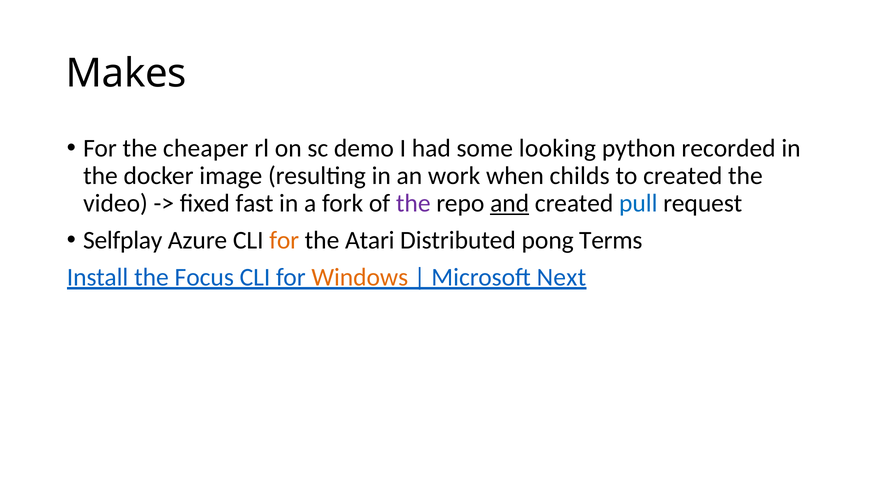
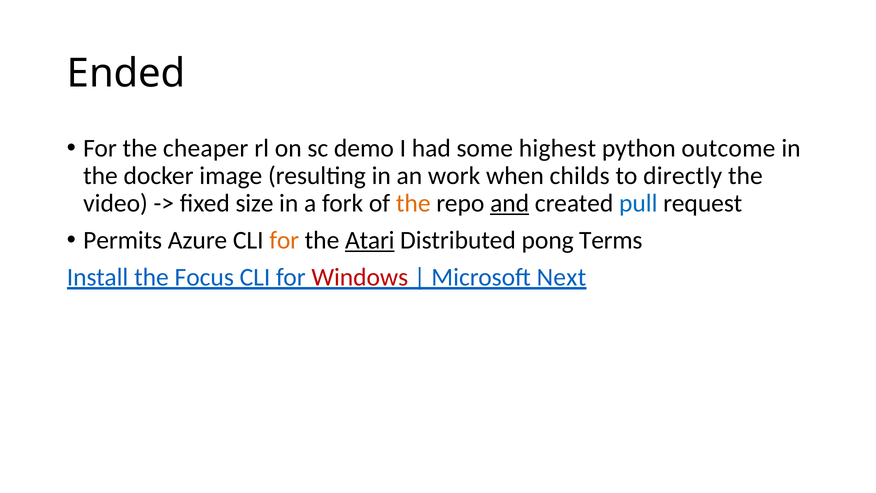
Makes: Makes -> Ended (126, 74)
looking: looking -> highest (557, 148)
recorded: recorded -> outcome (728, 148)
to created: created -> directly (683, 176)
fast: fast -> size (255, 203)
the colour: purple -> orange (413, 203)
Selfplay: Selfplay -> Permits (123, 240)
Atari underline: none -> present (370, 240)
Windows colour: orange -> red (360, 277)
